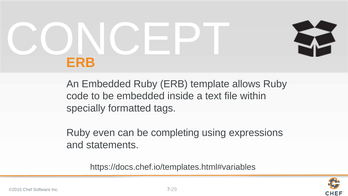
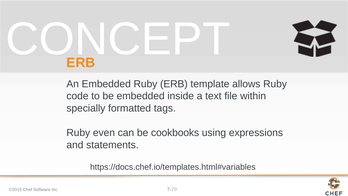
completing: completing -> cookbooks (175, 133)
